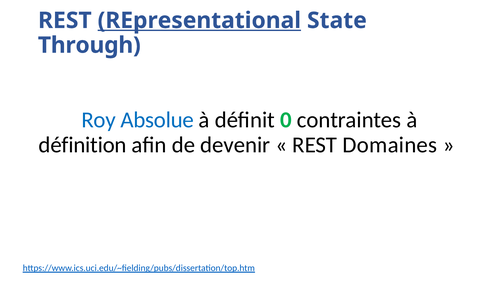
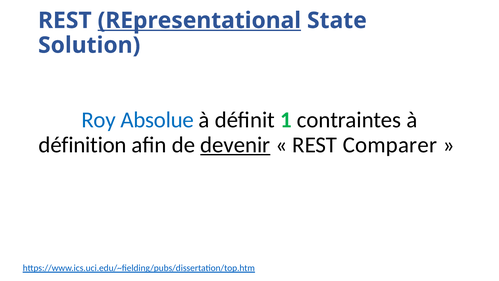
Through: Through -> Solution (89, 45)
0: 0 -> 1 (286, 120)
devenir underline: none -> present (235, 145)
Domaines: Domaines -> Comparer (390, 145)
